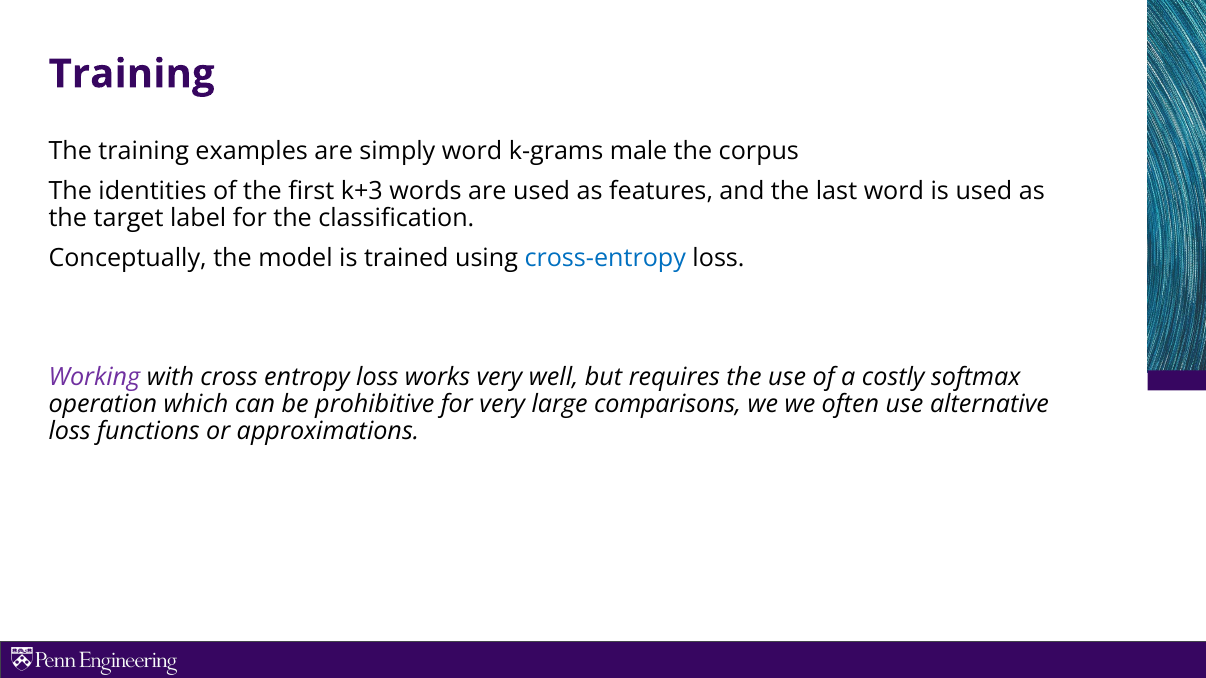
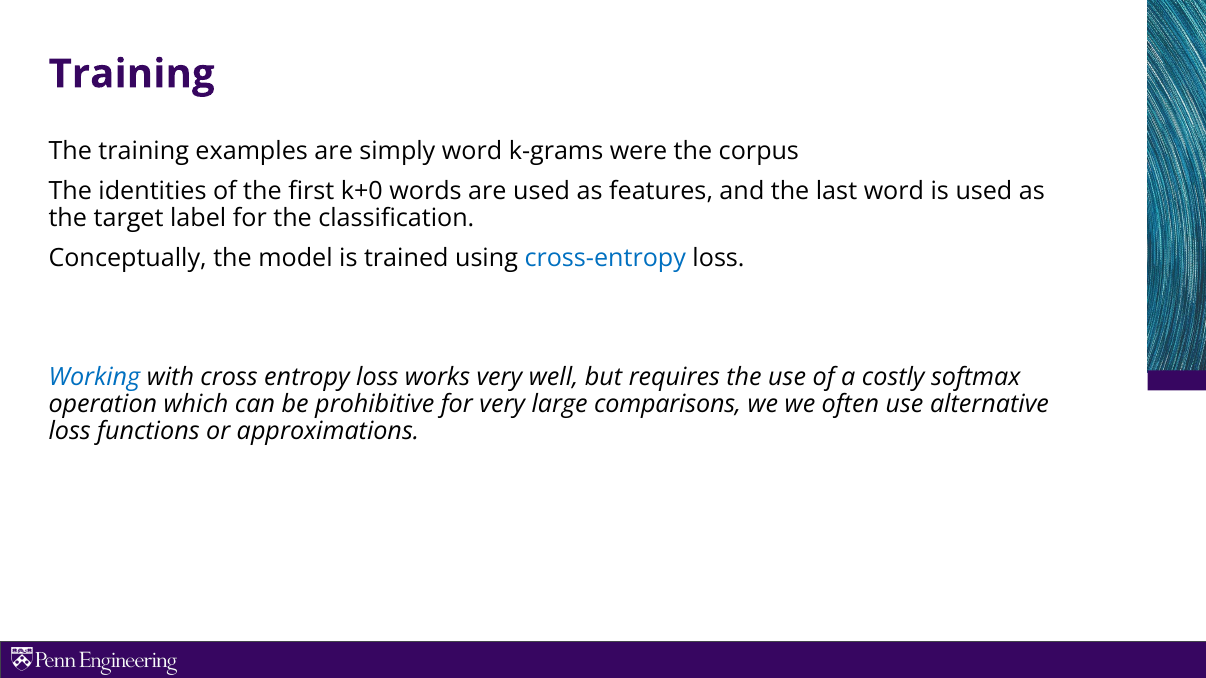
male: male -> were (639, 151)
k+3: k+3 -> k+0 (362, 191)
Working colour: purple -> blue (94, 377)
